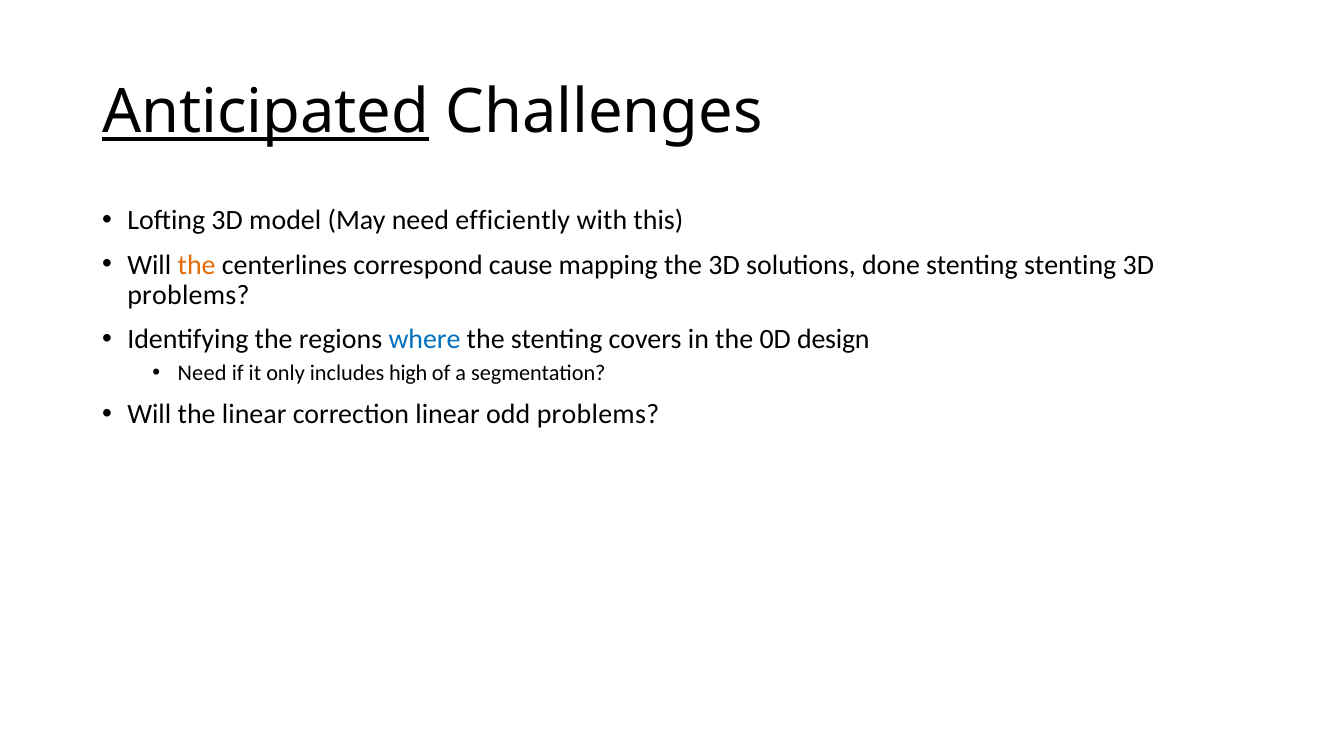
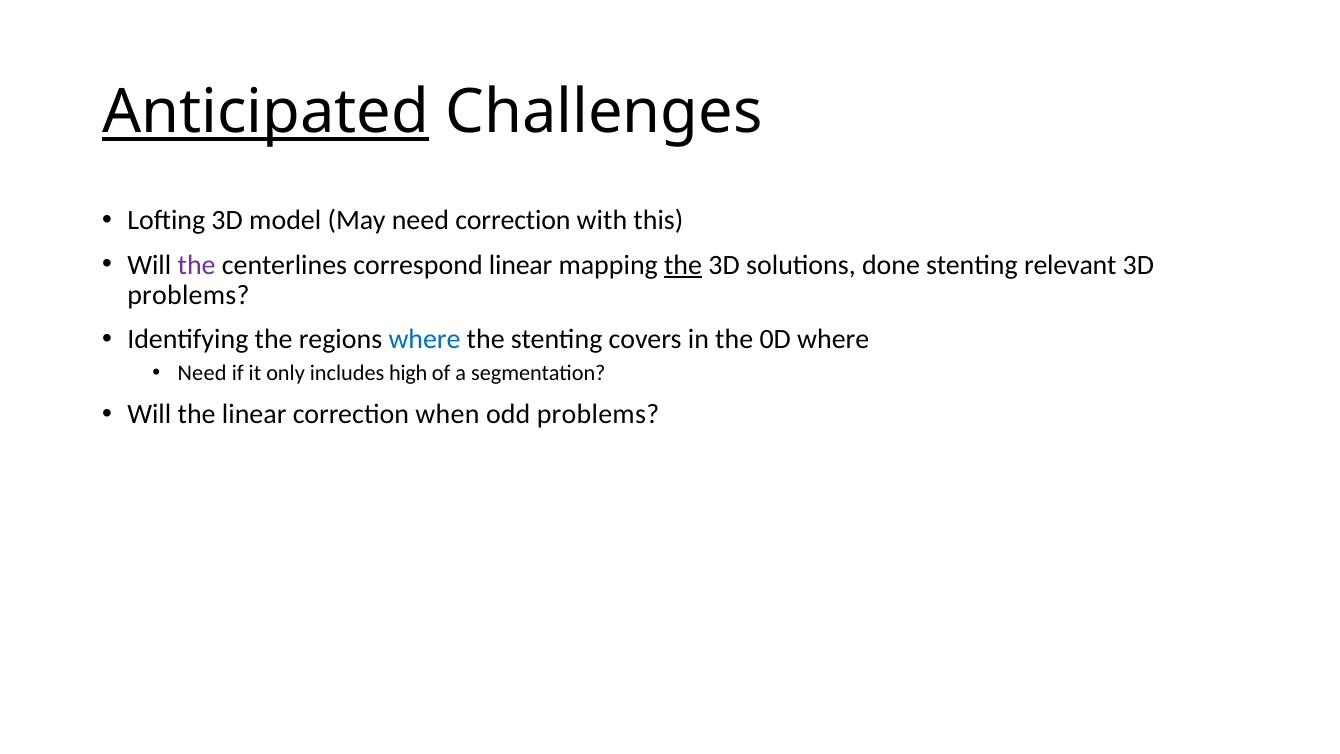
need efficiently: efficiently -> correction (513, 221)
the colour: orange -> purple (197, 265)
correspond cause: cause -> linear (521, 265)
the underline: none -> present (683, 265)
stenting stenting: stenting -> relevant (1070, 265)
0D design: design -> where (833, 339)
correction linear: linear -> when (447, 414)
